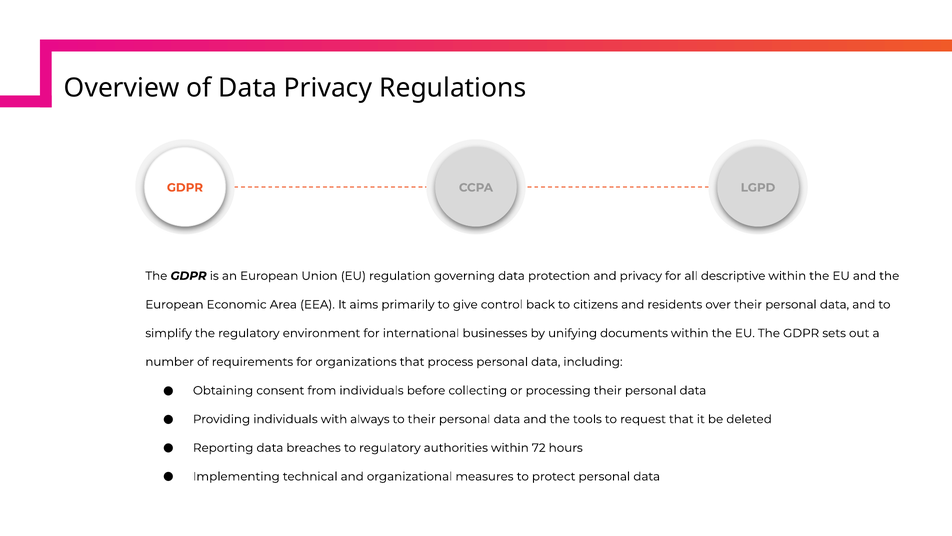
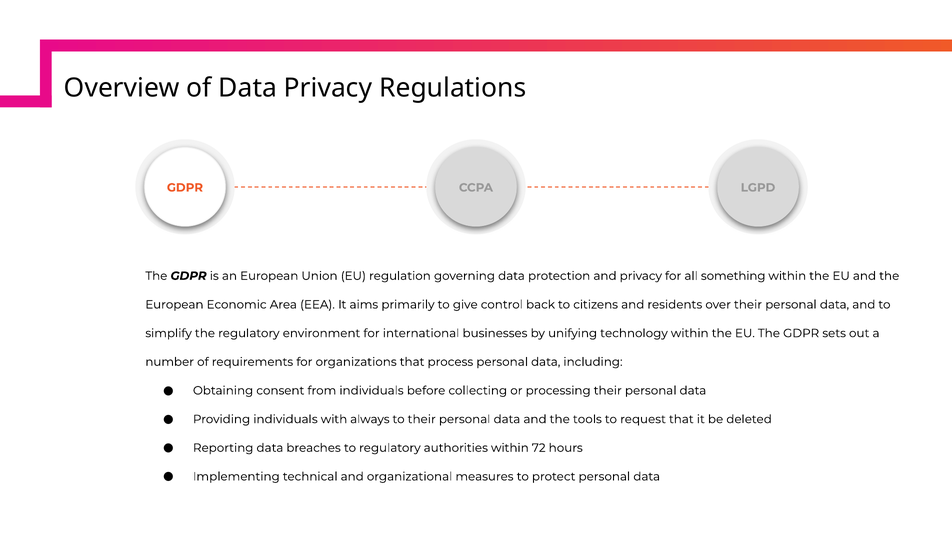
descriptive: descriptive -> something (733, 276)
documents: documents -> technology (634, 333)
